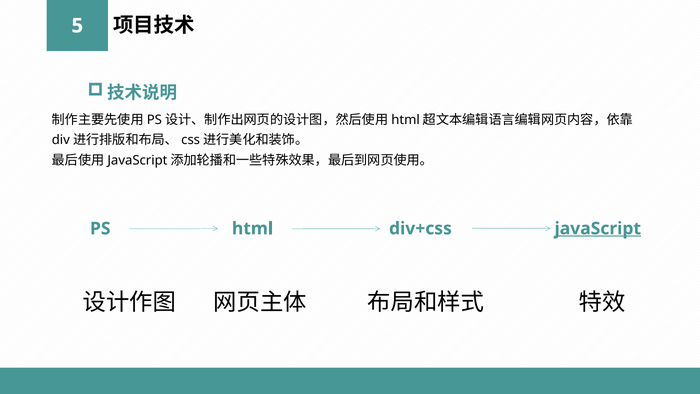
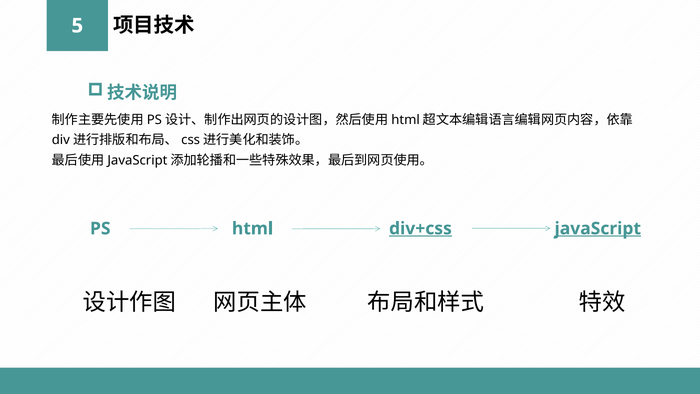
div+css underline: none -> present (420, 228)
